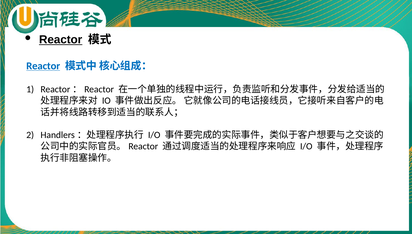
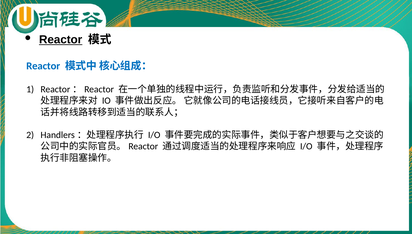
Reactor underline: present -> none (43, 66)
